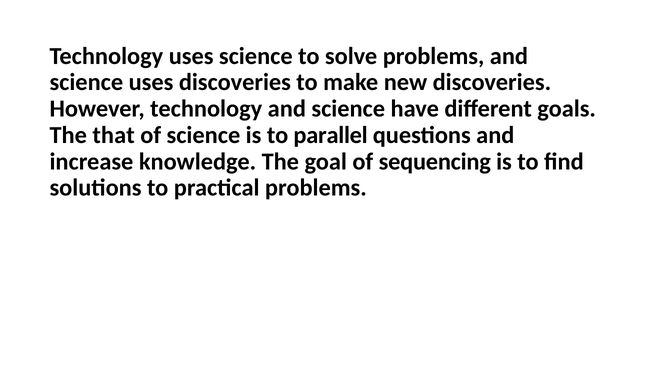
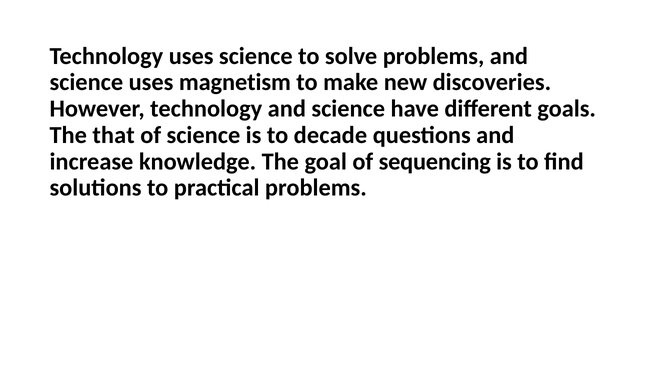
uses discoveries: discoveries -> magnetism (235, 82)
parallel: parallel -> decade (330, 135)
